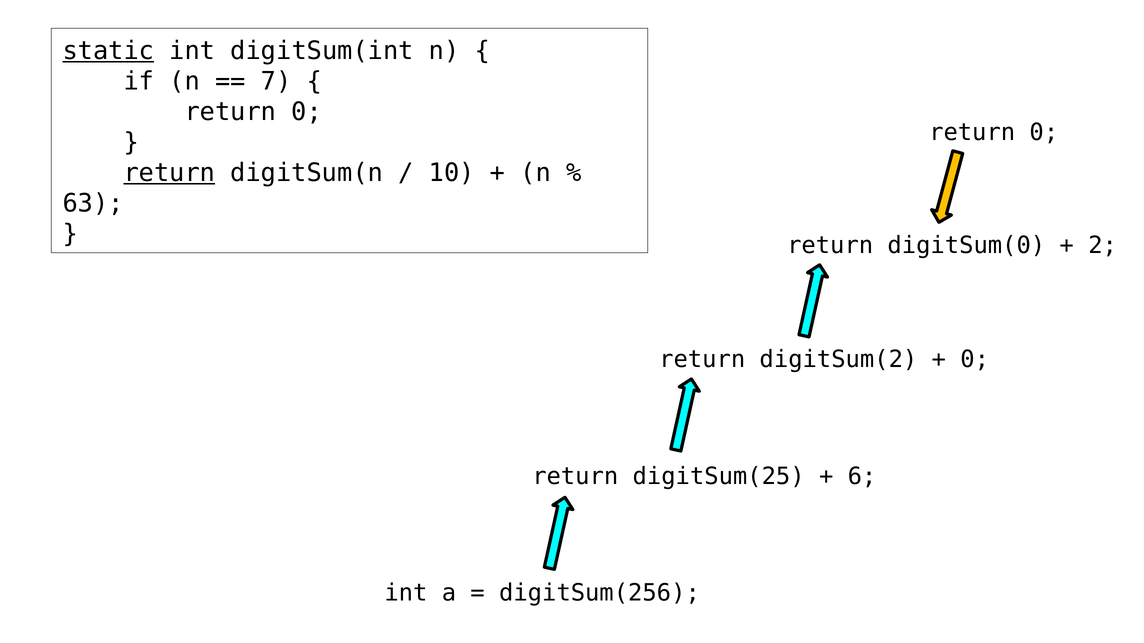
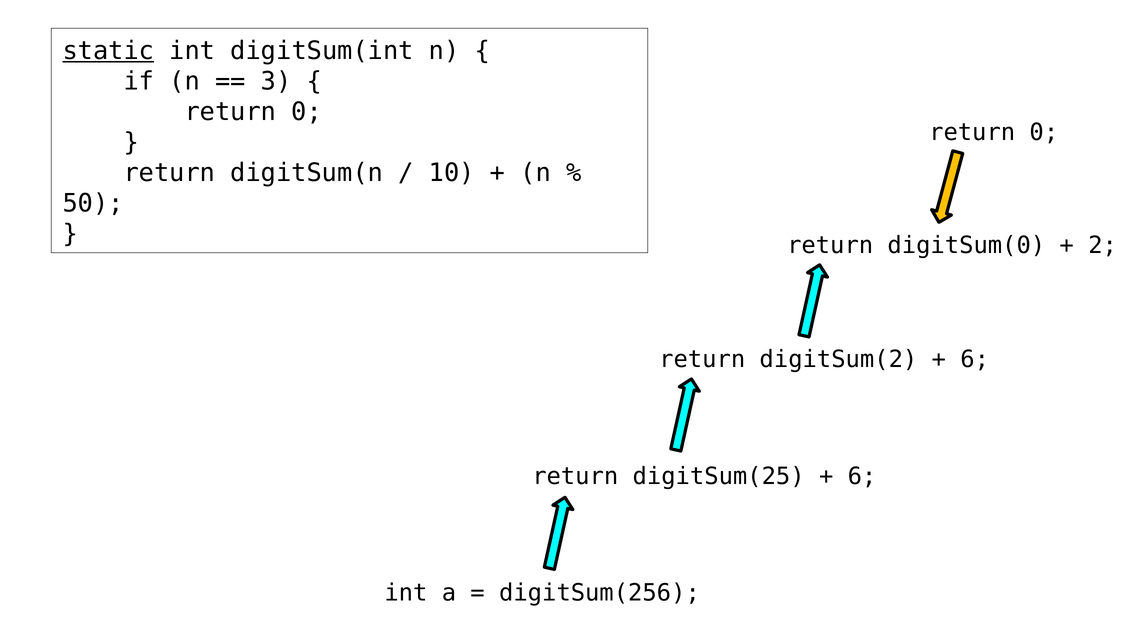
7: 7 -> 3 (276, 81)
return underline: present -> none (170, 173)
63: 63 -> 50 (93, 203)
0: 0 -> 6 (975, 360)
